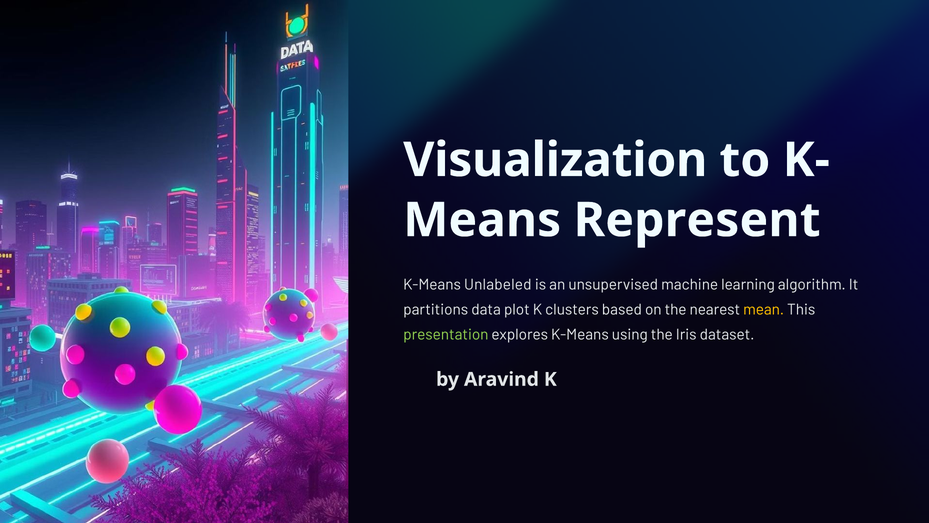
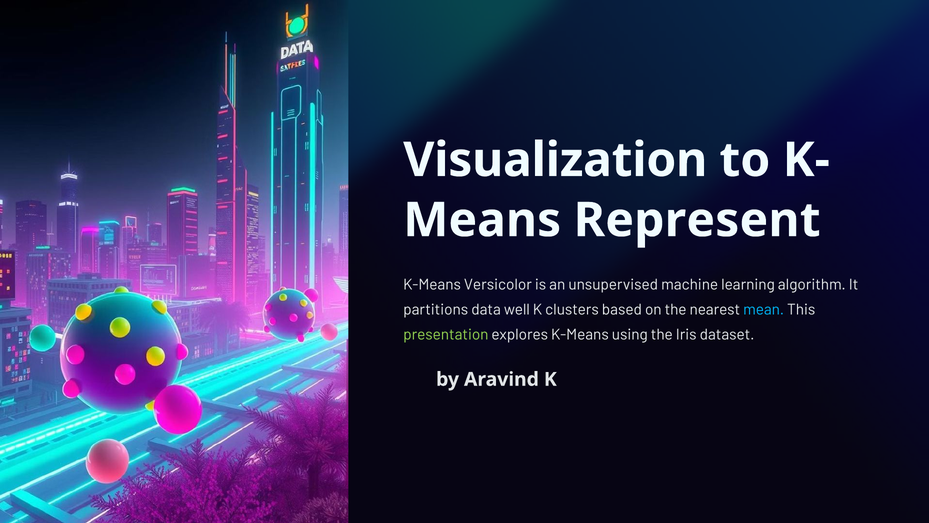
Unlabeled: Unlabeled -> Versicolor (498, 285)
plot: plot -> well (517, 310)
mean colour: yellow -> light blue (764, 310)
